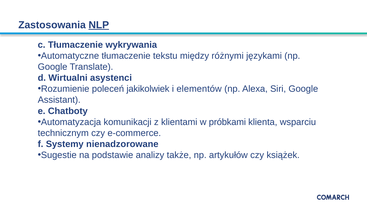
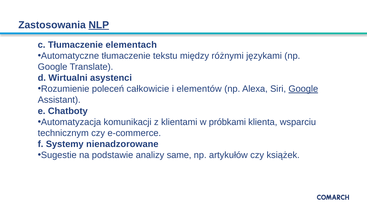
wykrywania: wykrywania -> elementach (131, 45)
jakikolwiek: jakikolwiek -> całkowicie (148, 89)
Google underline: none -> present (303, 89)
także: także -> same (179, 155)
